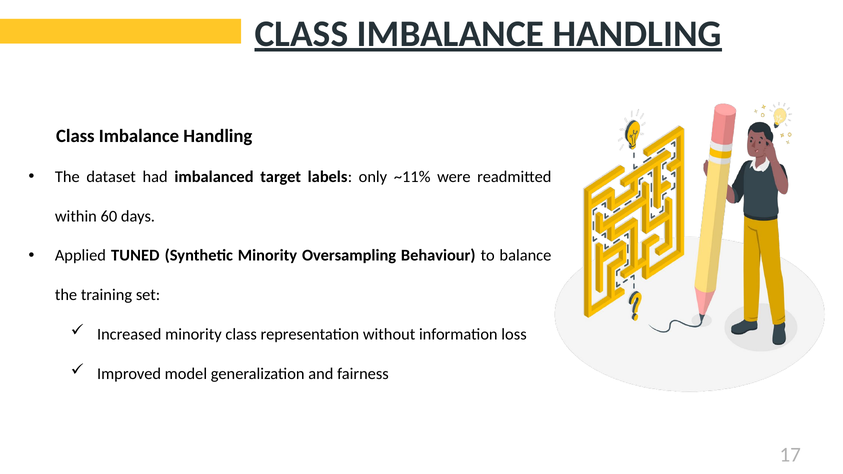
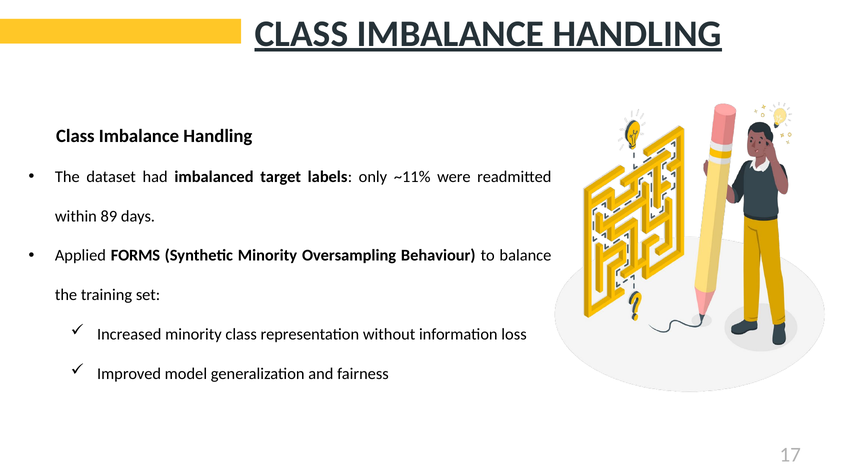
60: 60 -> 89 (109, 216)
TUNED: TUNED -> FORMS (135, 256)
